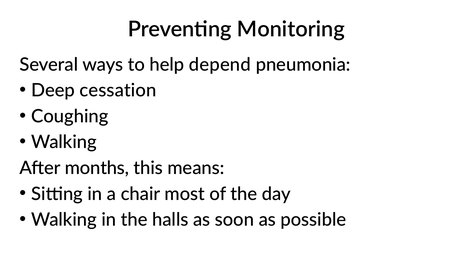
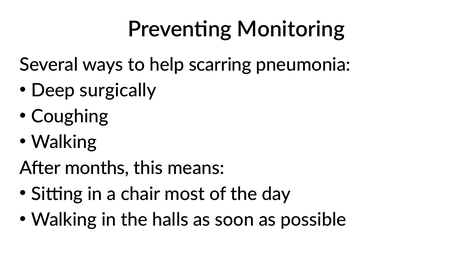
depend: depend -> scarring (220, 65)
cessation: cessation -> surgically (118, 90)
